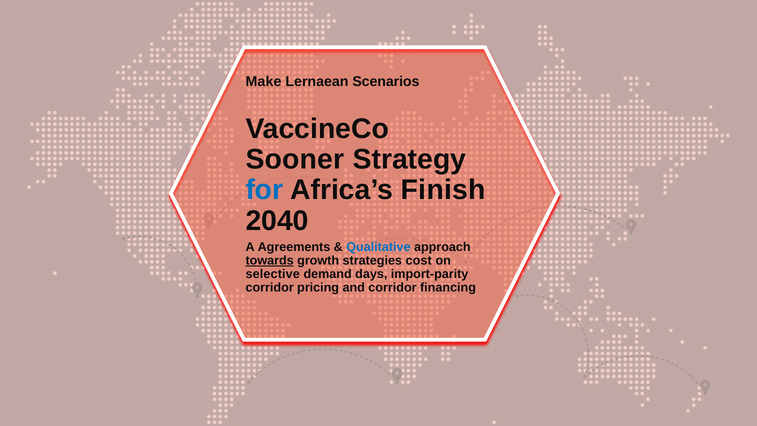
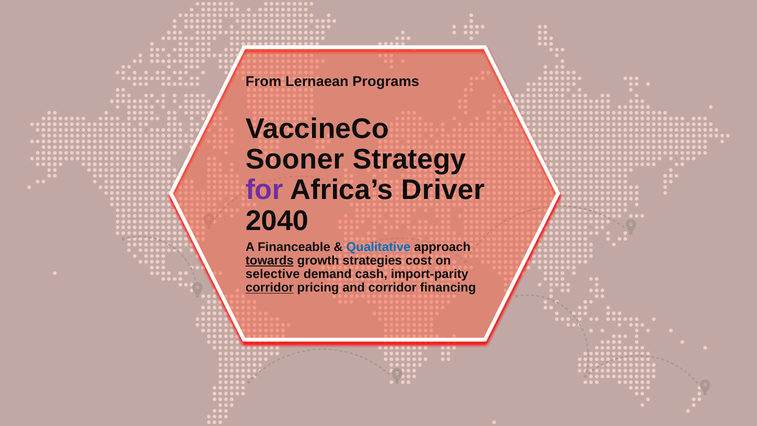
Make: Make -> From (263, 81)
Scenarios: Scenarios -> Programs (386, 81)
for colour: blue -> purple (264, 190)
Finish: Finish -> Driver (443, 190)
Agreements: Agreements -> Financeable (294, 247)
days: days -> cash (371, 274)
corridor underline: none -> present (270, 288)
